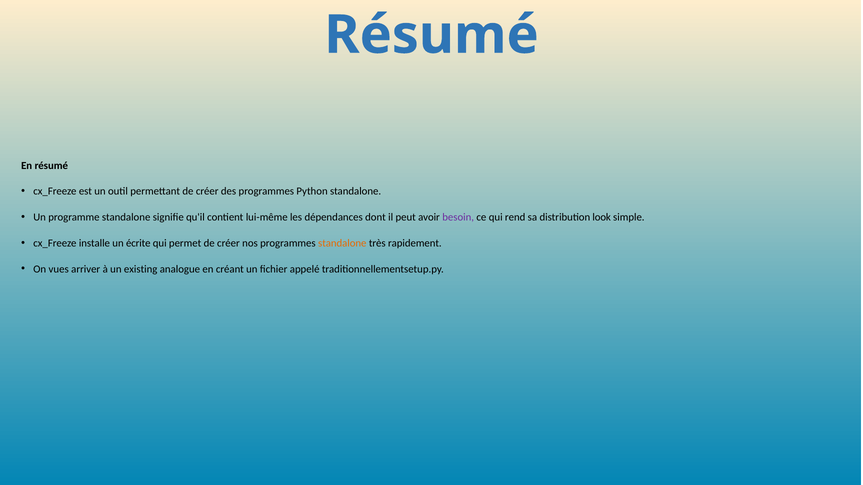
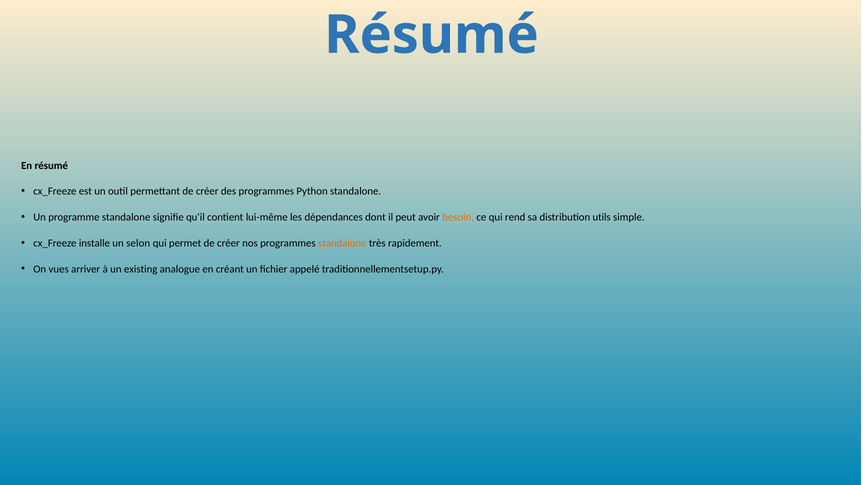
besoin colour: purple -> orange (458, 217)
look: look -> utils (602, 217)
écrite: écrite -> selon (138, 243)
